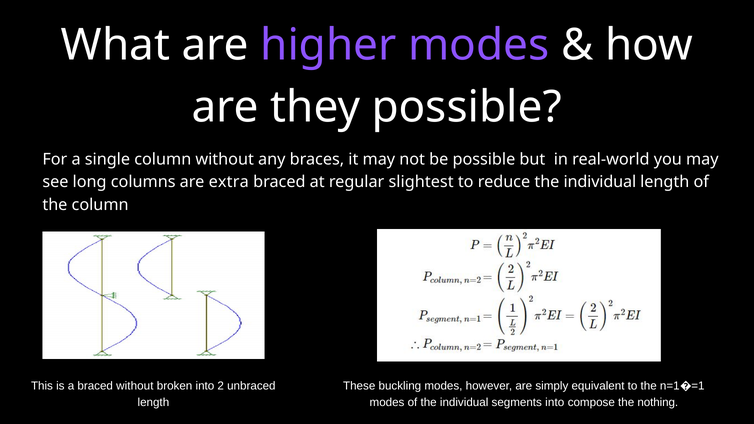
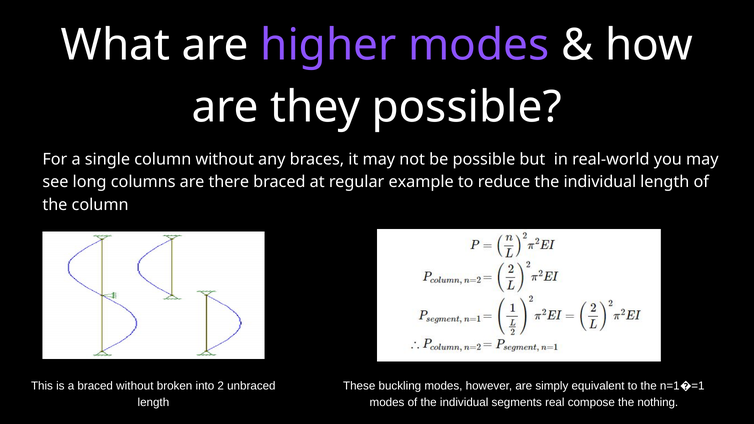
extra: extra -> there (229, 182)
slightest: slightest -> example (421, 182)
segments into: into -> real (555, 402)
